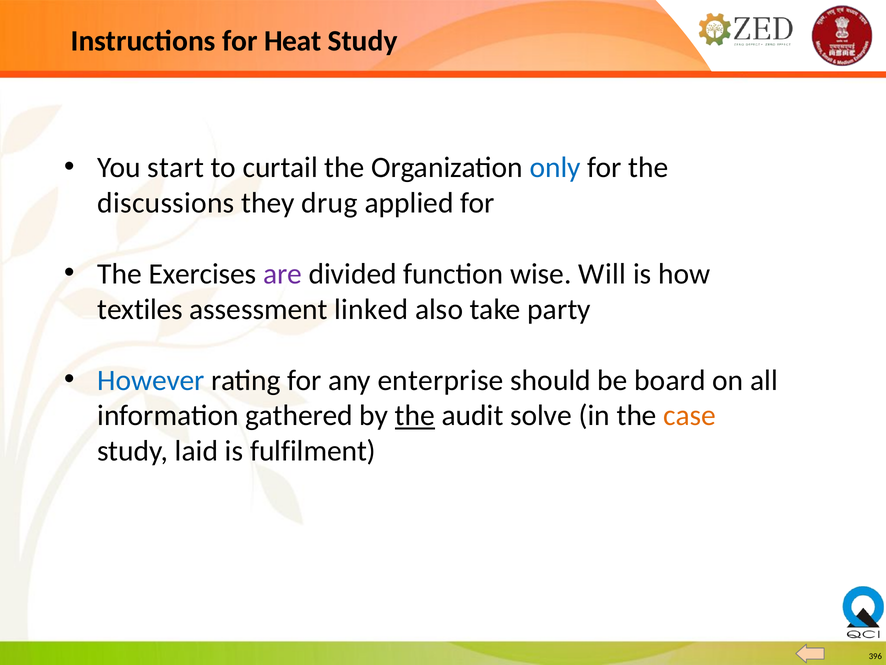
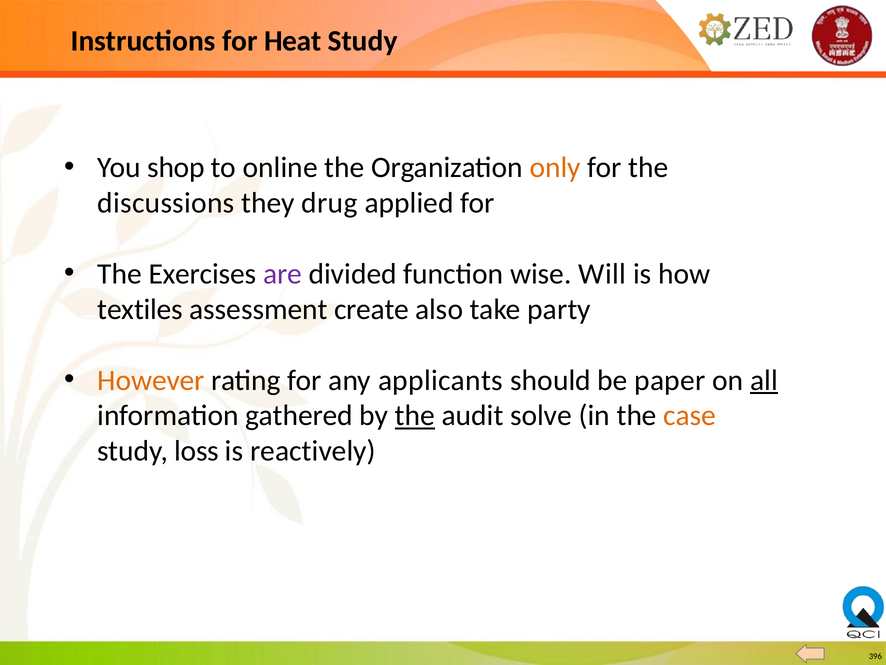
start: start -> shop (176, 167)
curtail: curtail -> online (280, 167)
only colour: blue -> orange (555, 167)
linked: linked -> create (372, 309)
However colour: blue -> orange (151, 380)
enterprise: enterprise -> applicants (440, 380)
board: board -> paper (670, 380)
all underline: none -> present (764, 380)
laid: laid -> loss (197, 451)
fulfilment: fulfilment -> reactively (313, 451)
